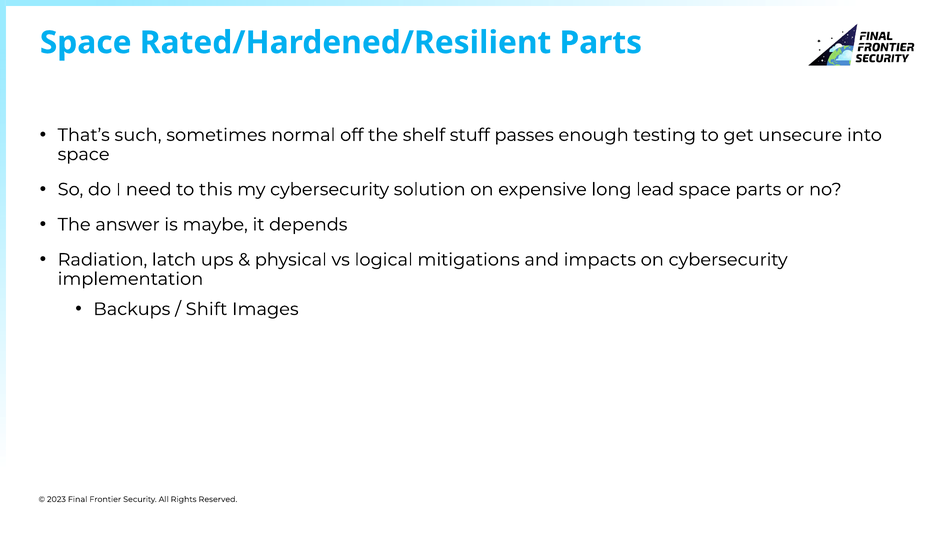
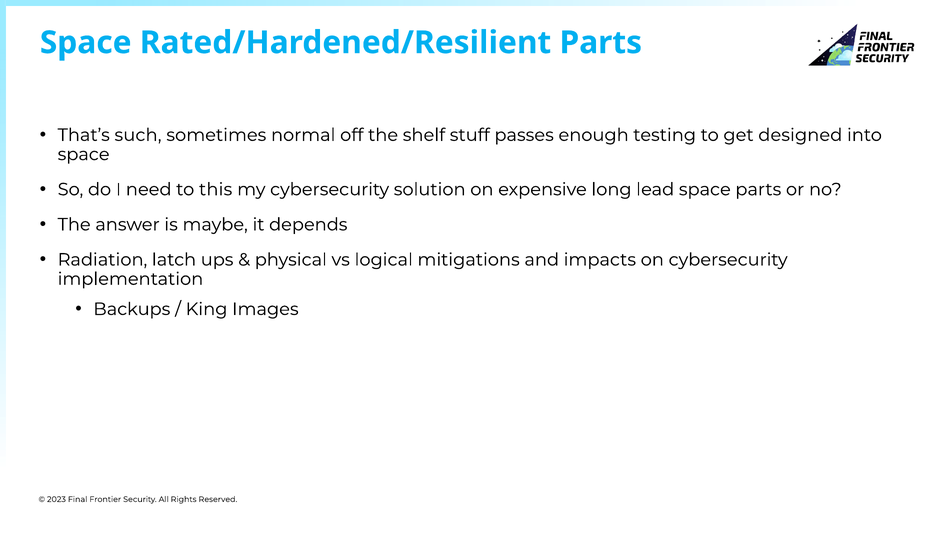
unsecure: unsecure -> designed (800, 135)
Shift: Shift -> King (207, 309)
